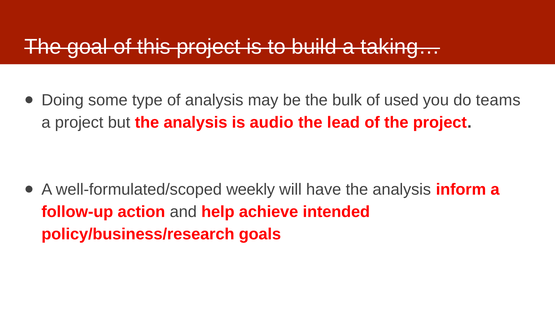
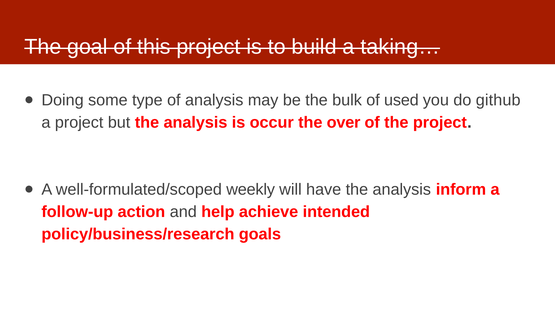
teams: teams -> github (498, 100)
audio: audio -> occur (272, 123)
lead: lead -> over (344, 123)
